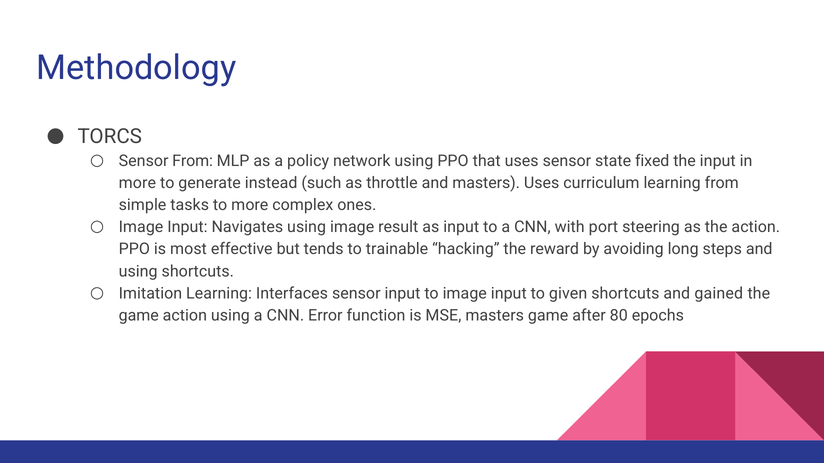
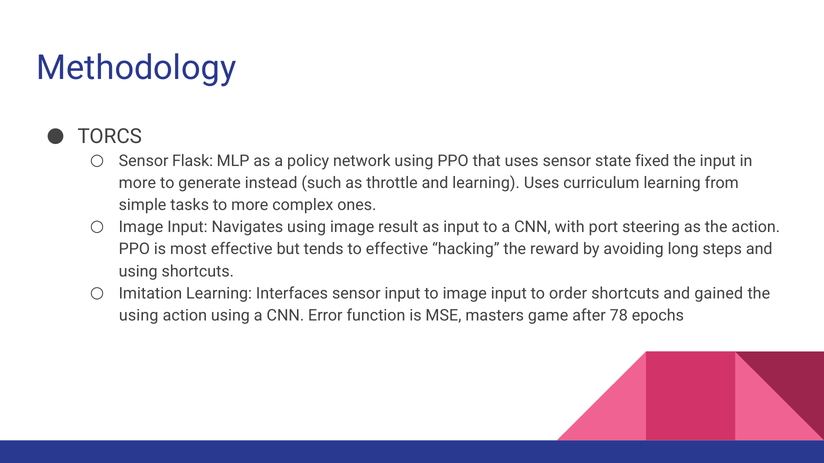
Sensor From: From -> Flask (193, 161)
and masters: masters -> learning (486, 183)
to trainable: trainable -> effective (397, 249)
given: given -> order (568, 294)
game: game -> using (139, 316)
80: 80 -> 78 (619, 316)
